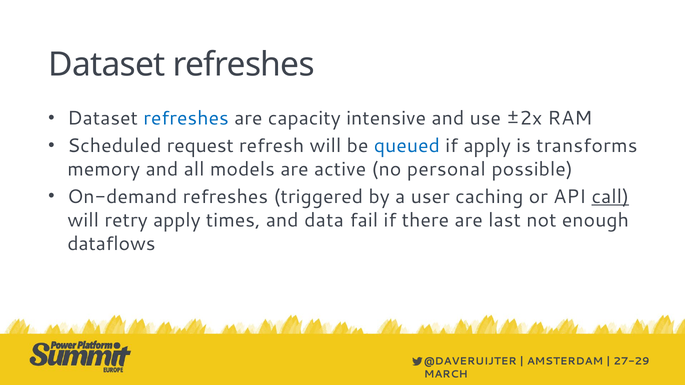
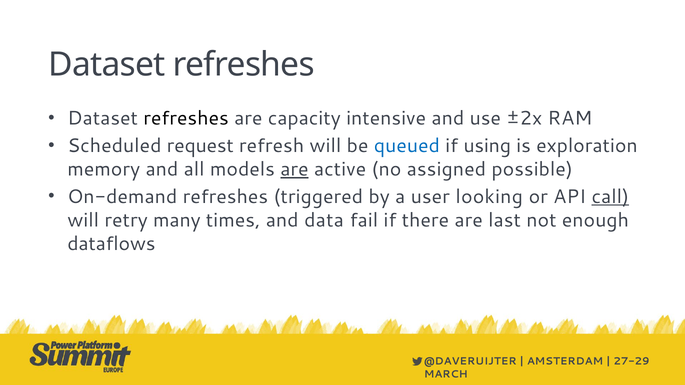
refreshes colour: blue -> black (186, 118)
if apply: apply -> using (487, 146)
transforms: transforms -> exploration (587, 146)
are underline: none -> present (294, 169)
personal: personal -> assigned (446, 169)
caching: caching -> looking (489, 197)
retry apply: apply -> many (177, 220)
